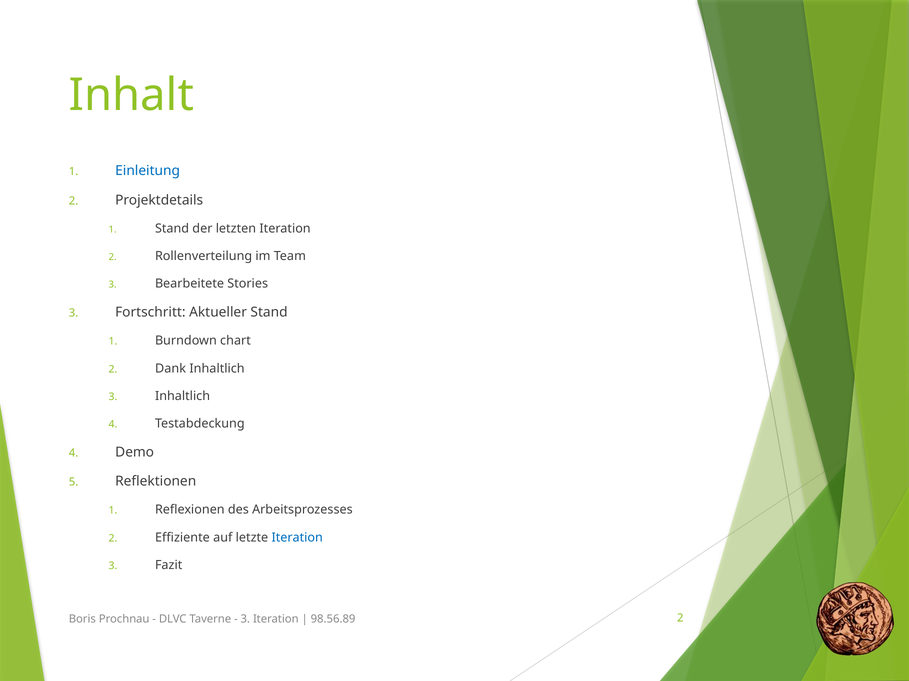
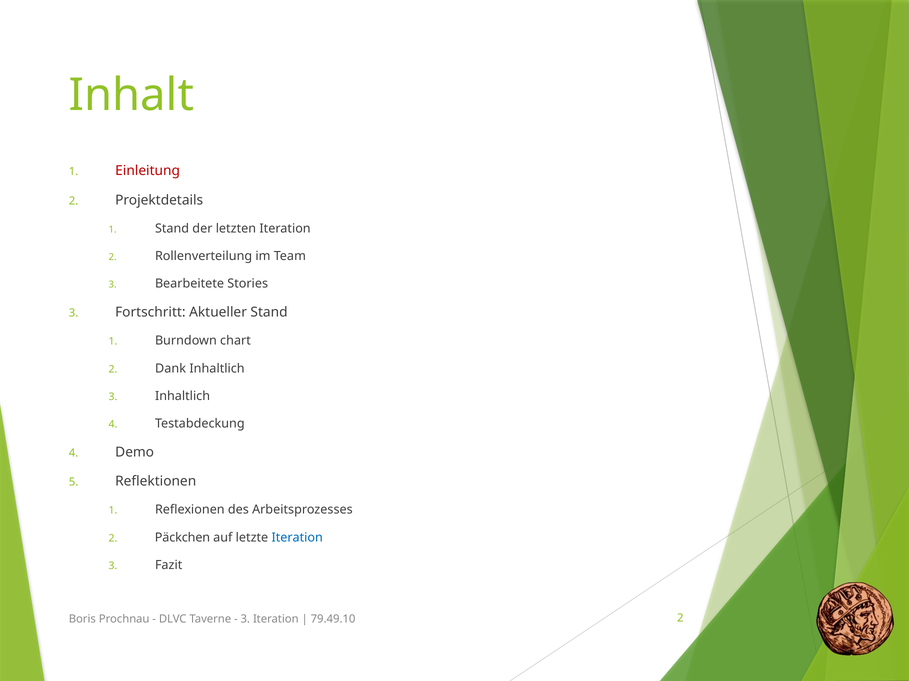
Einleitung colour: blue -> red (148, 171)
Effiziente: Effiziente -> Päckchen (182, 538)
98.56.89: 98.56.89 -> 79.49.10 (333, 619)
